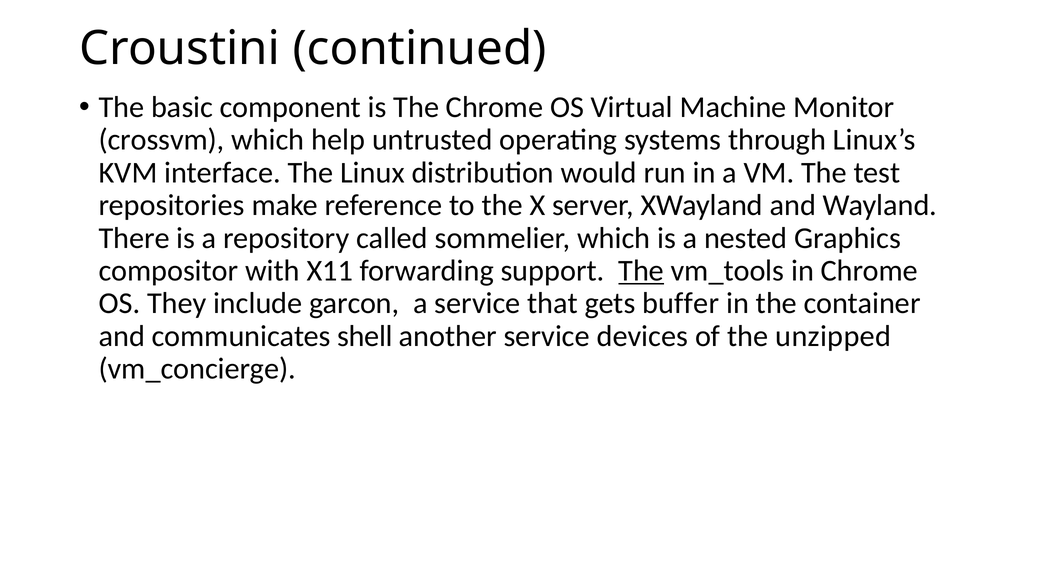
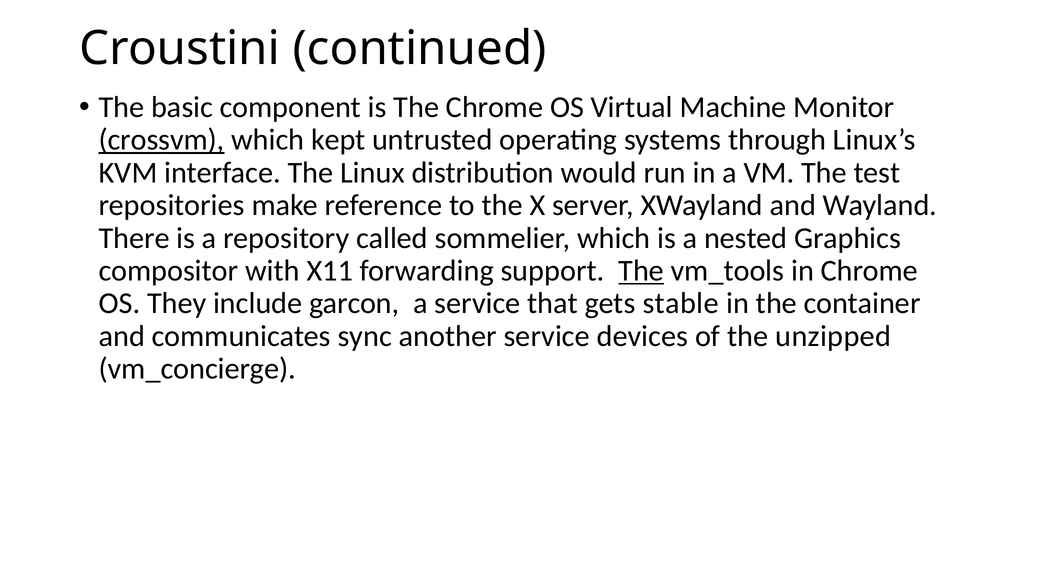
crossvm underline: none -> present (162, 140)
help: help -> kept (338, 140)
buffer: buffer -> stable (681, 304)
shell: shell -> sync (365, 336)
